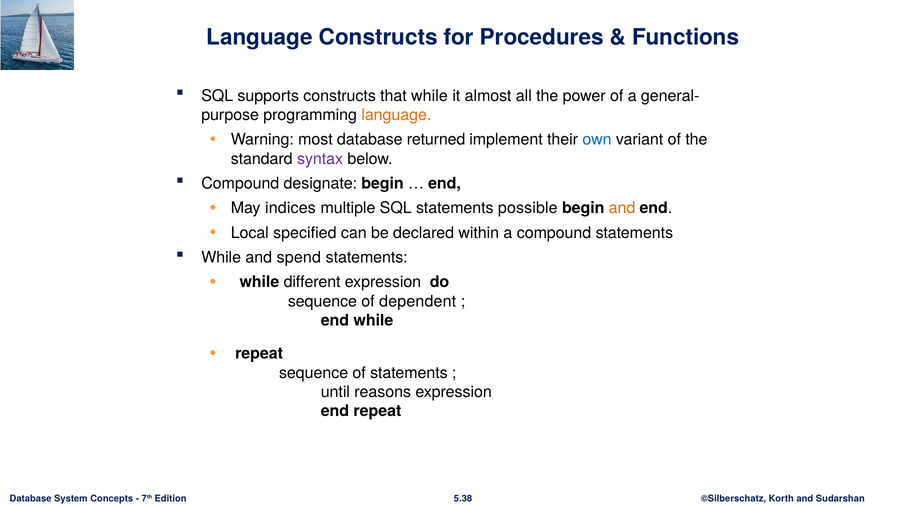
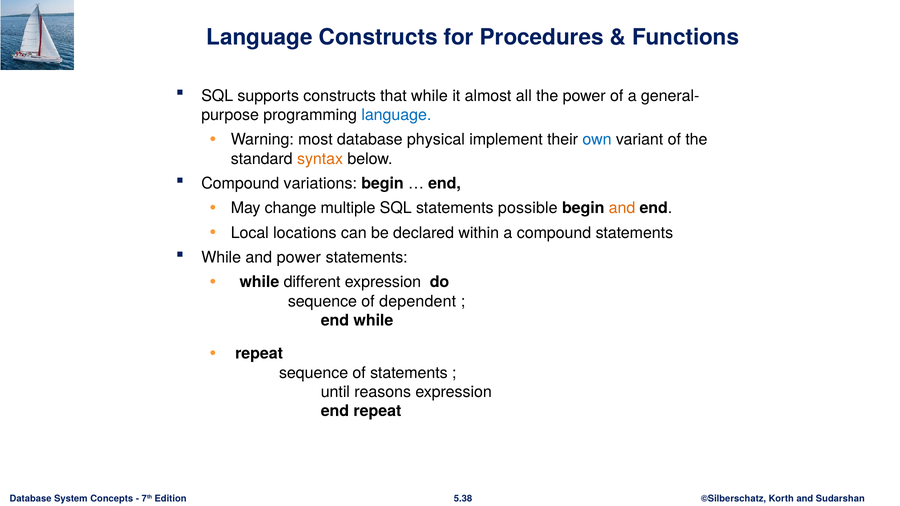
language colour: orange -> blue (396, 115)
returned: returned -> physical (436, 140)
syntax colour: purple -> orange (320, 159)
designate: designate -> variations (320, 184)
indices: indices -> change (291, 208)
specified: specified -> locations (305, 233)
and spend: spend -> power (299, 258)
